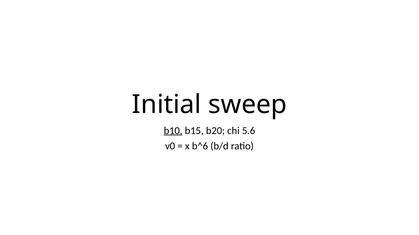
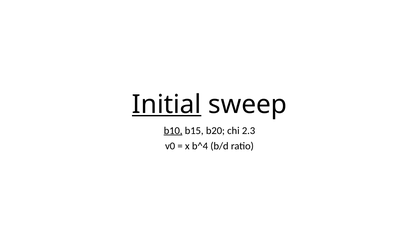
Initial underline: none -> present (167, 105)
5.6: 5.6 -> 2.3 (249, 131)
b^6: b^6 -> b^4 (200, 147)
